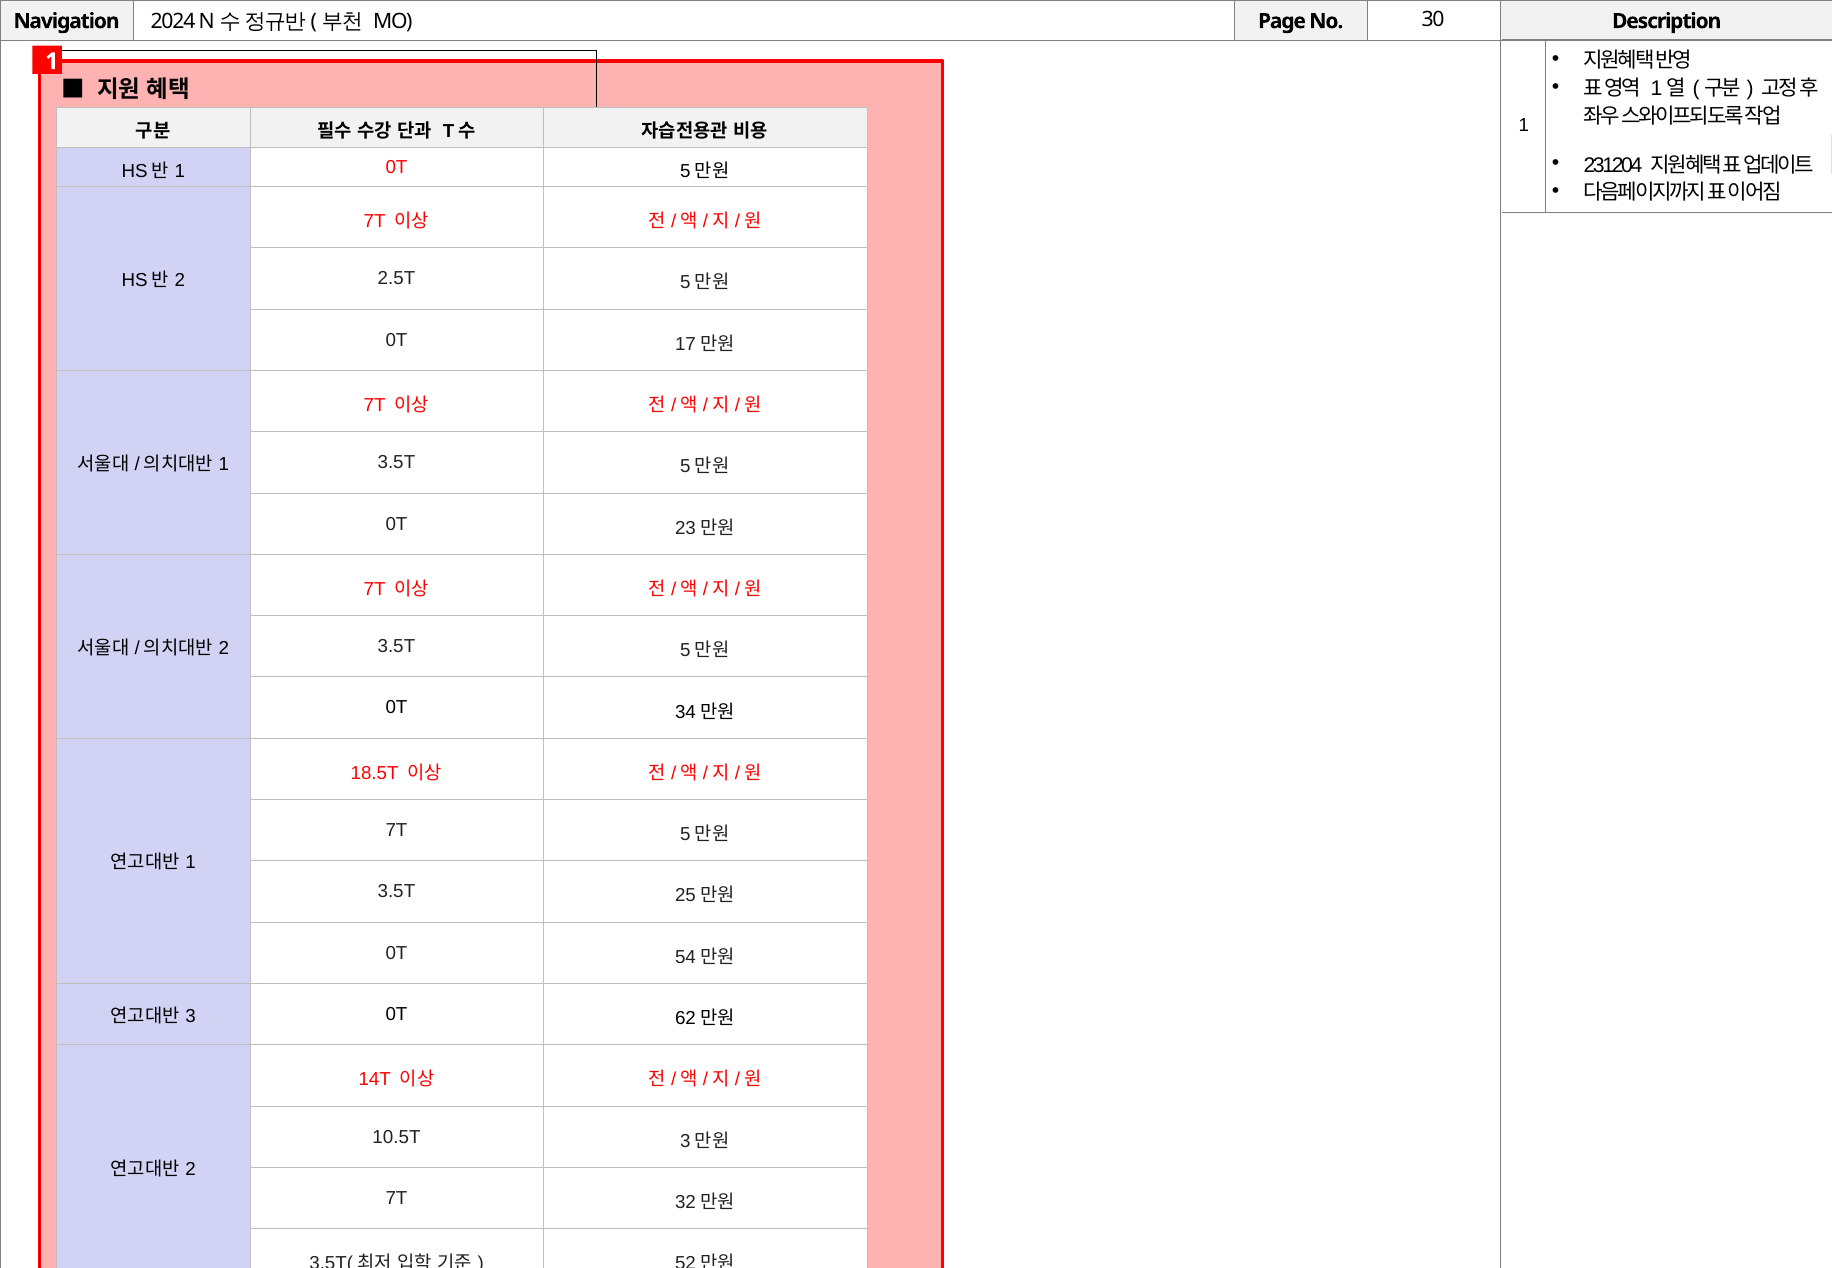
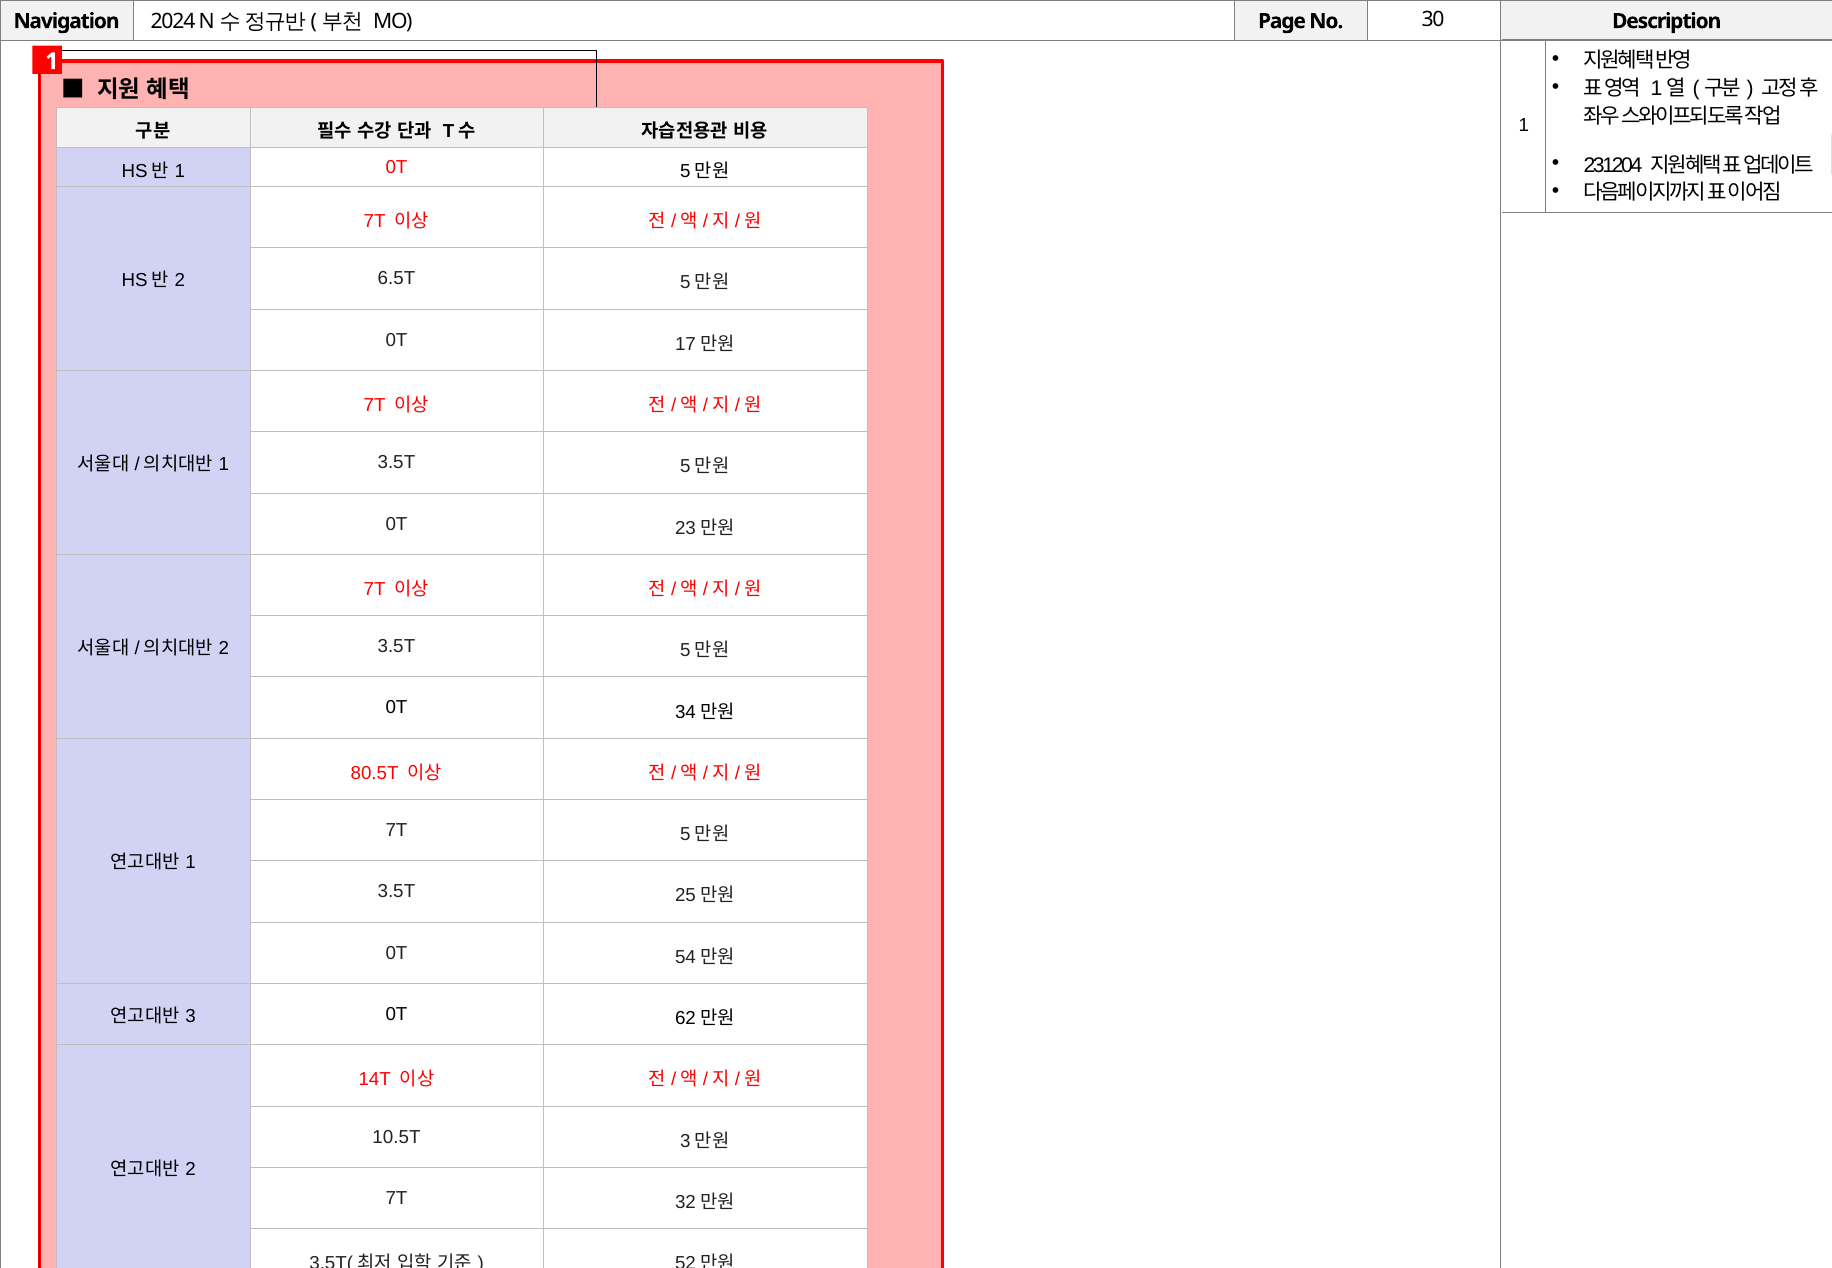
2.5T: 2.5T -> 6.5T (396, 279)
18.5T: 18.5T -> 80.5T (375, 773)
